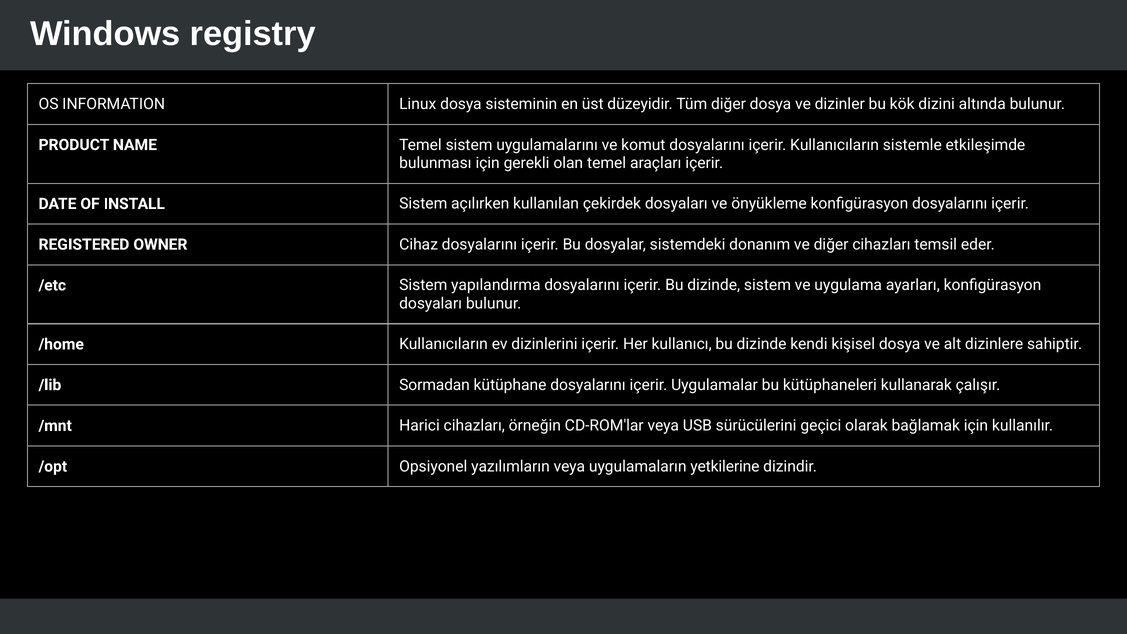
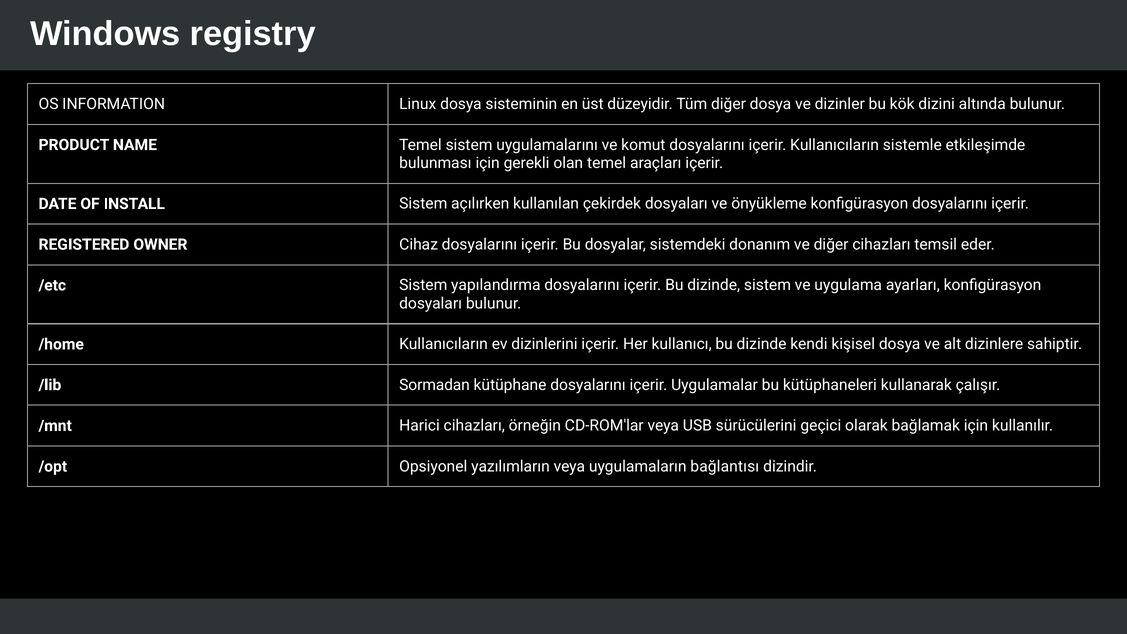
yetkilerine: yetkilerine -> bağlantısı (725, 466)
